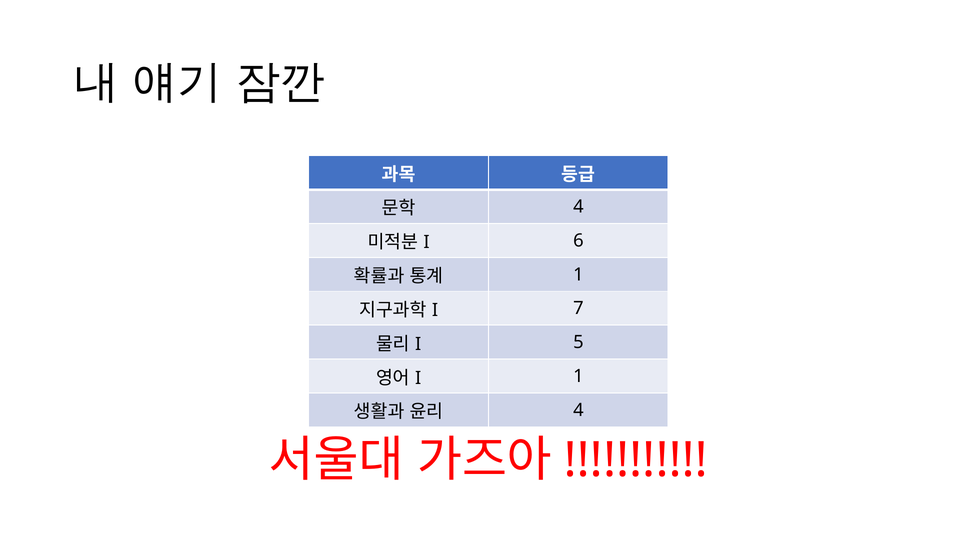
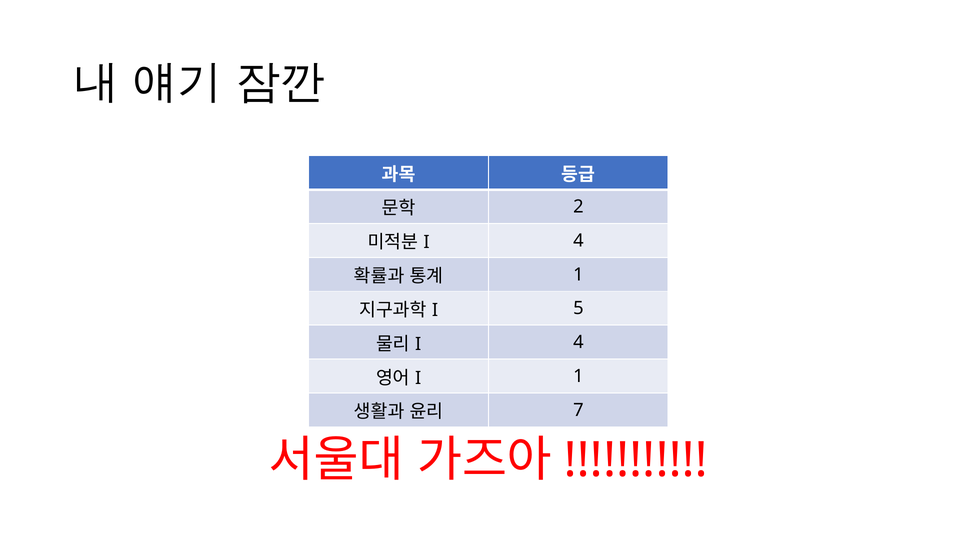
4: 4 -> 2 (578, 207)
6: 6 -> 4 (578, 241)
7: 7 -> 5 (578, 309)
5: 5 -> 4 (578, 343)
4: 4 -> 7 (578, 411)
